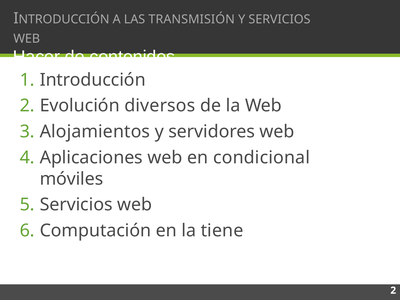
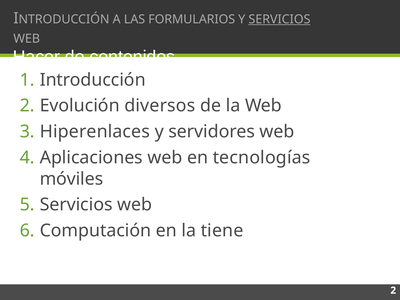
TRANSMISIÓN: TRANSMISIÓN -> FORMULARIOS (192, 19)
SERVICIOS underline: none -> present (279, 19)
Alojamientos: Alojamientos -> Hiperenlaces (95, 132)
condicional: condicional -> tecnologías (262, 158)
